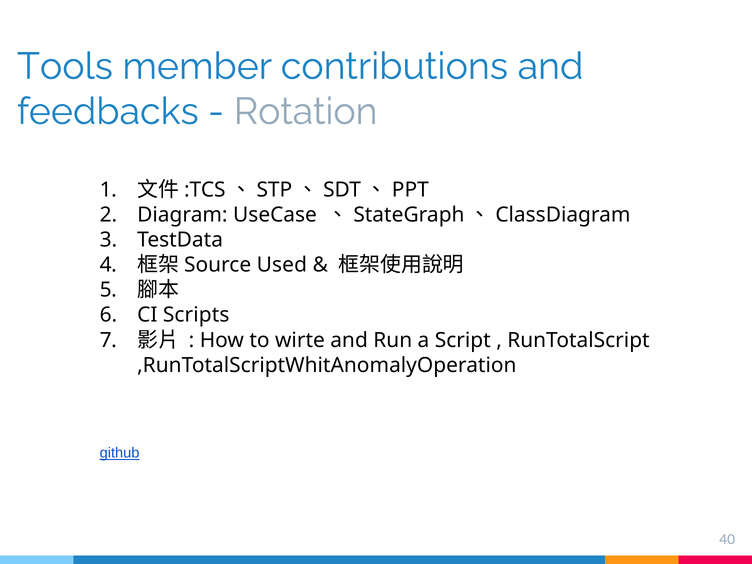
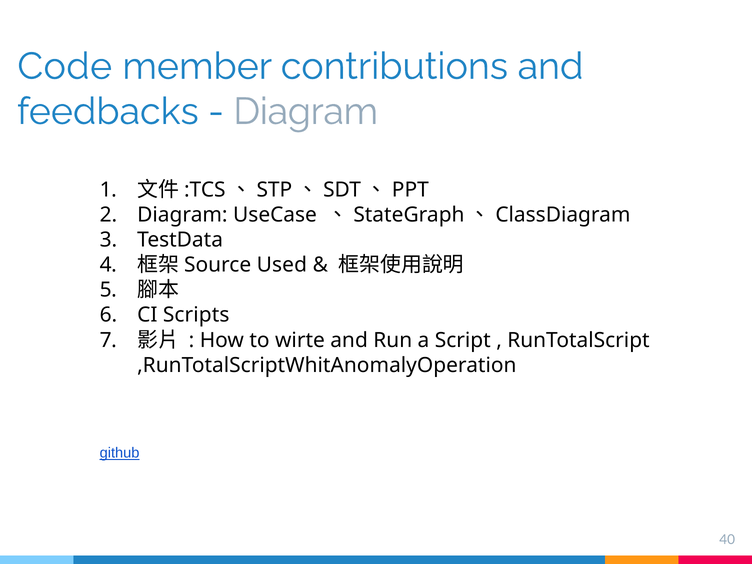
Tools: Tools -> Code (65, 66)
Rotation: Rotation -> Diagram (306, 112)
